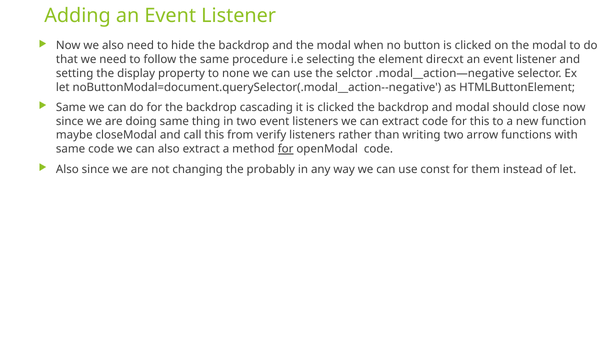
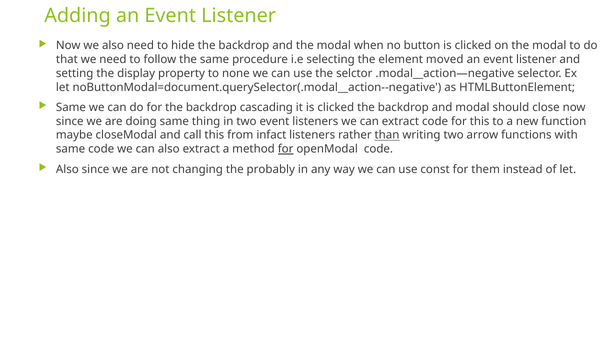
direcxt: direcxt -> moved (445, 59)
verify: verify -> infact (271, 135)
than underline: none -> present (387, 135)
